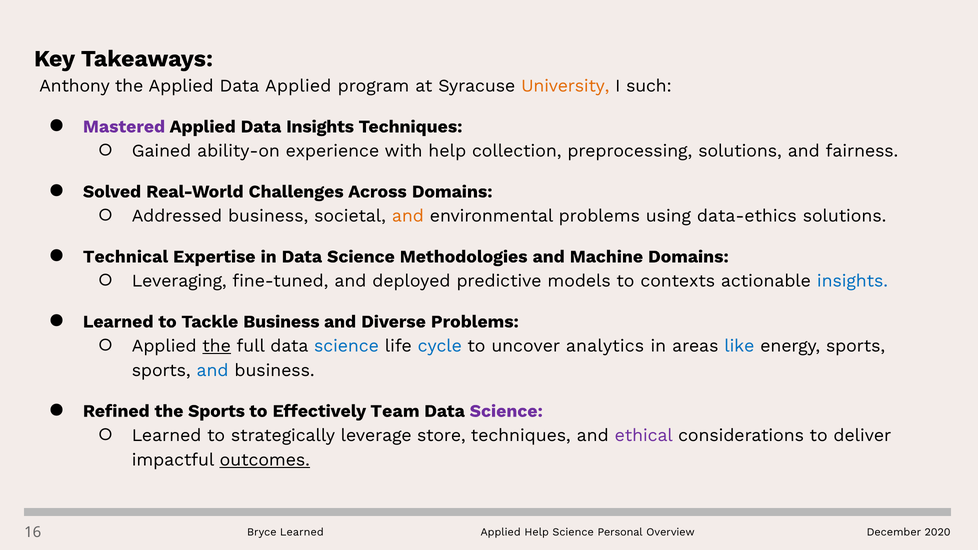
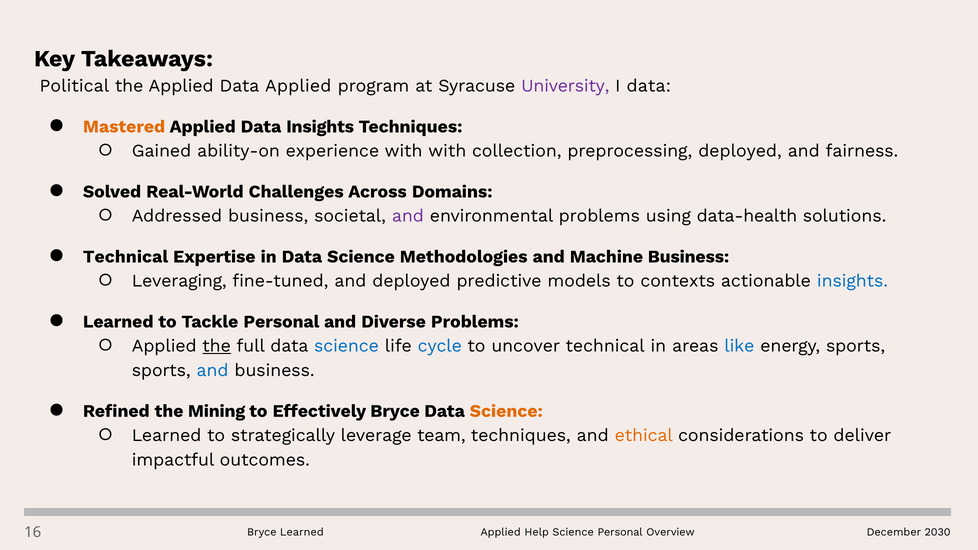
Anthony: Anthony -> Political (74, 86)
University colour: orange -> purple (565, 86)
I such: such -> data (649, 86)
Mastered colour: purple -> orange (124, 127)
with help: help -> with (447, 151)
preprocessing solutions: solutions -> deployed (740, 151)
and colour: orange -> purple (408, 216)
data-ethics: data-ethics -> data-health (747, 216)
Machine Domains: Domains -> Business (688, 257)
Tackle Business: Business -> Personal (281, 322)
uncover analytics: analytics -> technical (605, 346)
the Sports: Sports -> Mining (217, 411)
Effectively Team: Team -> Bryce (395, 411)
Science colour: purple -> orange (506, 411)
store: store -> team (441, 435)
ethical colour: purple -> orange (644, 435)
outcomes underline: present -> none (265, 460)
2020: 2020 -> 2030 (938, 533)
